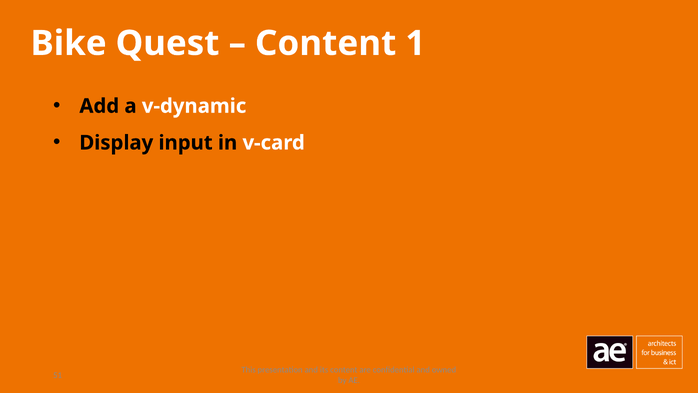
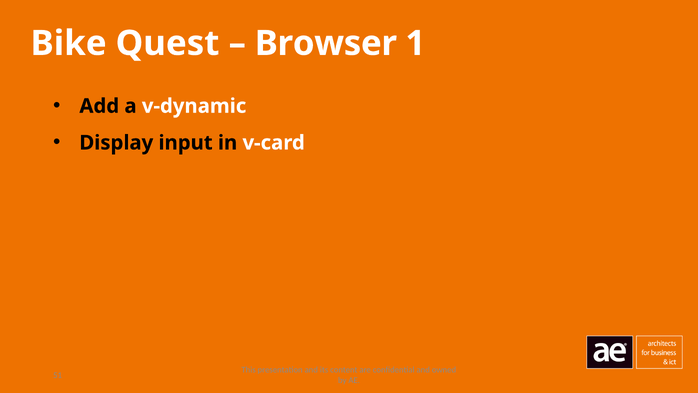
Content: Content -> Browser (326, 43)
